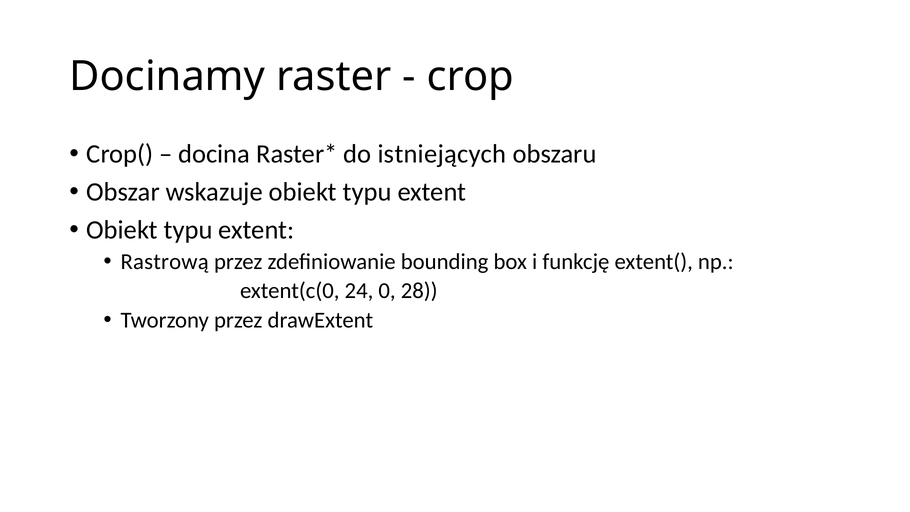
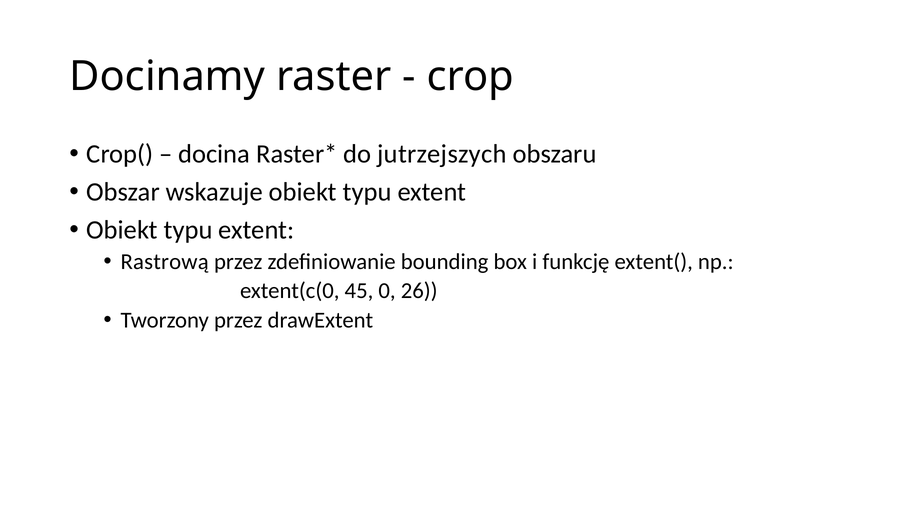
istniejących: istniejących -> jutrzejszych (442, 154)
24: 24 -> 45 (359, 291)
28: 28 -> 26 (419, 291)
